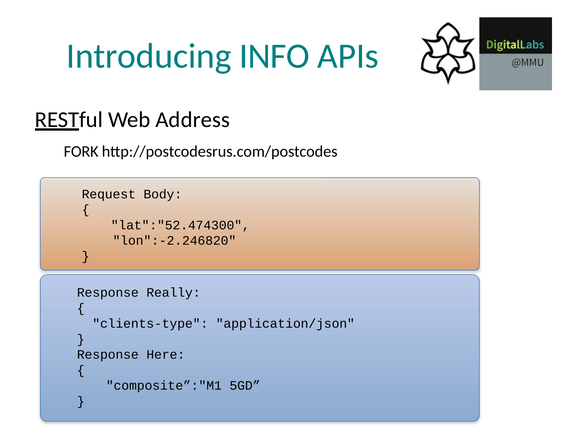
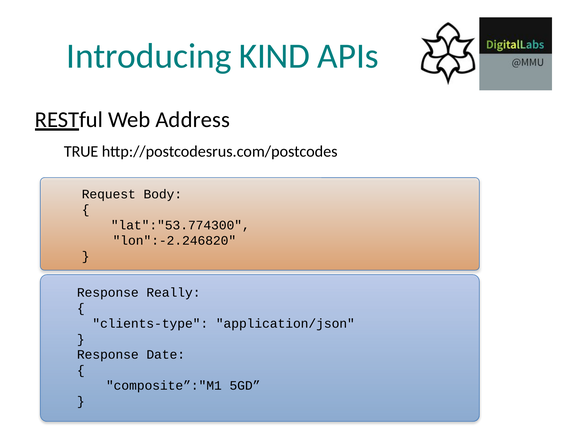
INFO: INFO -> KIND (274, 56)
FORK: FORK -> TRUE (81, 151)
lat":"52.474300: lat":"52.474300 -> lat":"53.774300 (180, 225)
Here: Here -> Date (166, 354)
